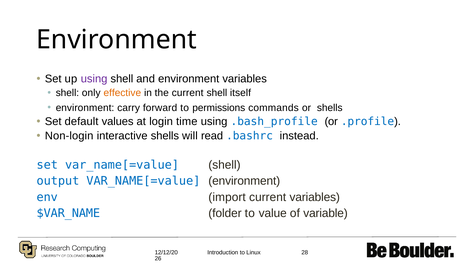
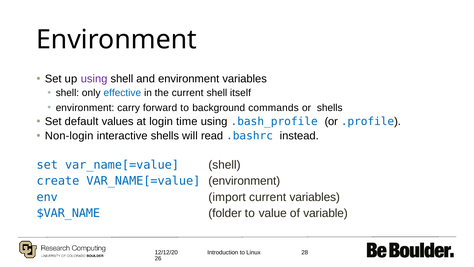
effective colour: orange -> blue (122, 93)
permissions: permissions -> background (219, 108)
output: output -> create (58, 181)
